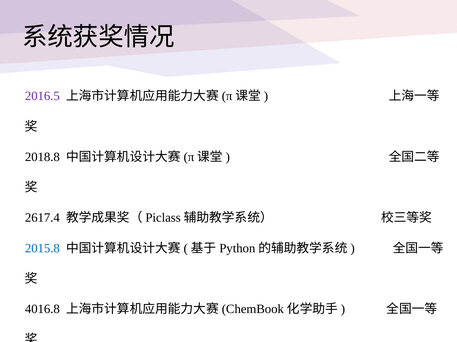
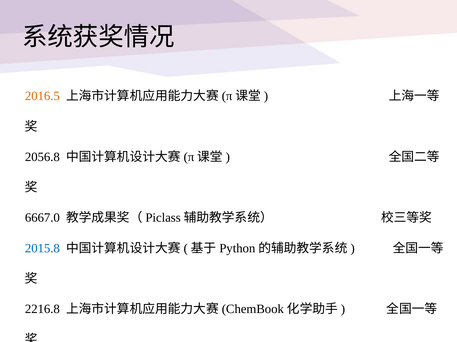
2016.5 colour: purple -> orange (42, 96)
2018.8: 2018.8 -> 2056.8 (42, 157)
2617.4: 2617.4 -> 6667.0 (42, 218)
4016.8: 4016.8 -> 2216.8 (42, 310)
